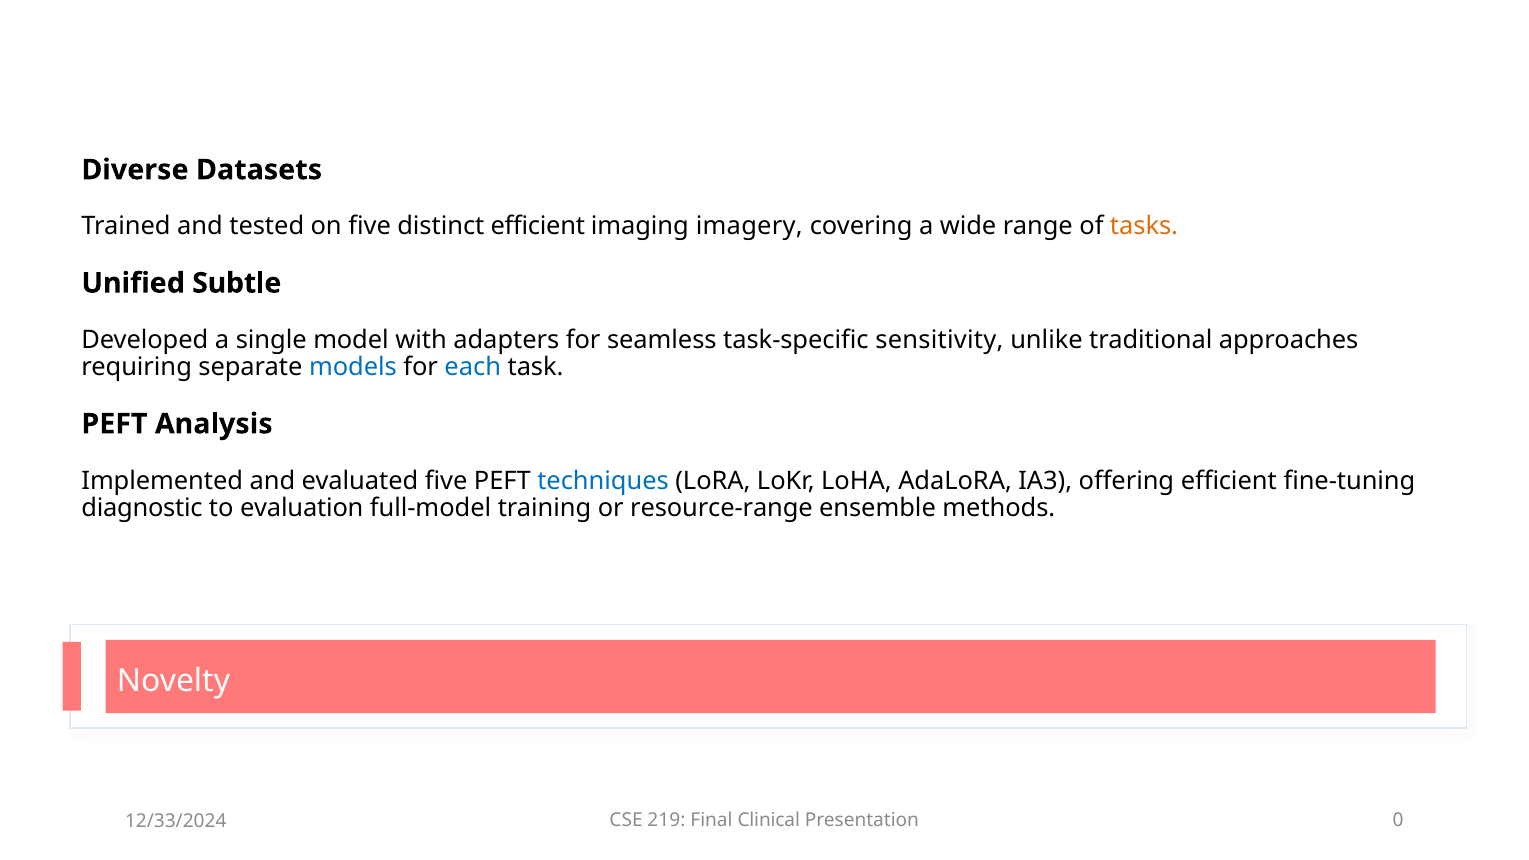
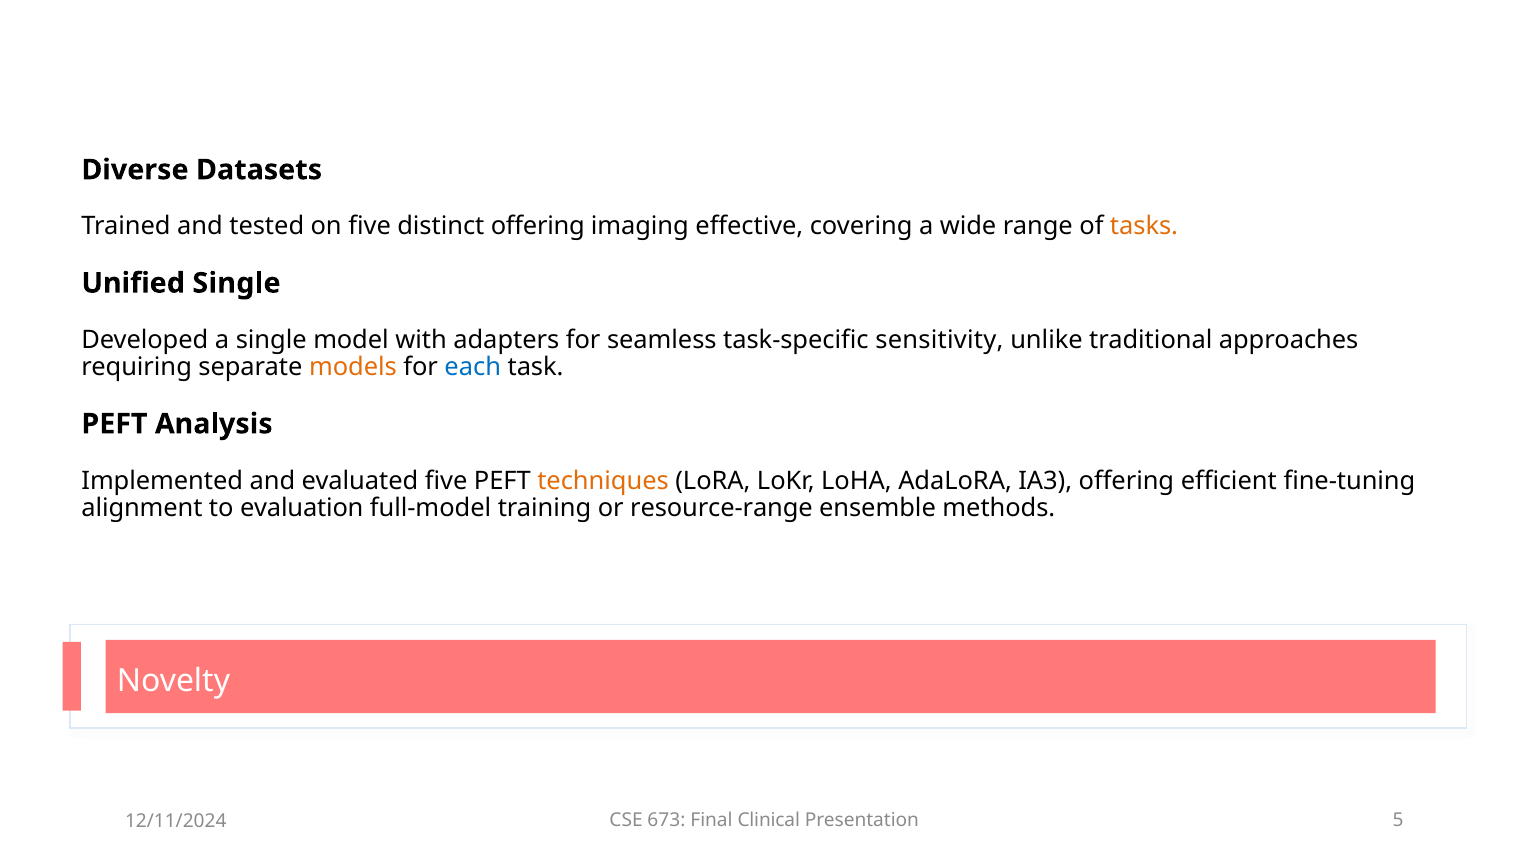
distinct efficient: efficient -> offering (538, 227)
imagery: imagery -> effective (749, 227)
Unified Subtle: Subtle -> Single (236, 283)
models colour: blue -> orange (353, 367)
techniques colour: blue -> orange (603, 481)
diagnostic: diagnostic -> alignment (142, 508)
219: 219 -> 673 (666, 820)
0: 0 -> 5 (1398, 820)
12/33/2024: 12/33/2024 -> 12/11/2024 (176, 821)
